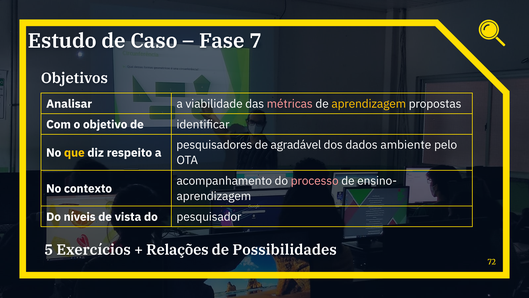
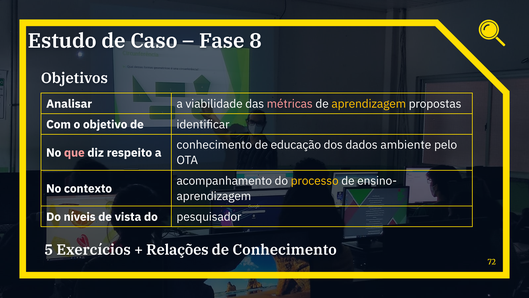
7: 7 -> 8 (256, 41)
pesquisadores: pesquisadores -> conhecimento (214, 145)
agradável: agradável -> educação (296, 145)
que colour: yellow -> pink (74, 153)
processo colour: pink -> yellow (315, 181)
de Possibilidades: Possibilidades -> Conhecimento (285, 250)
